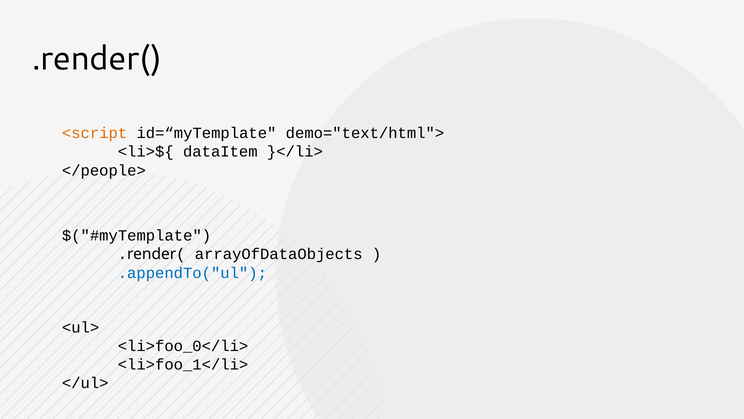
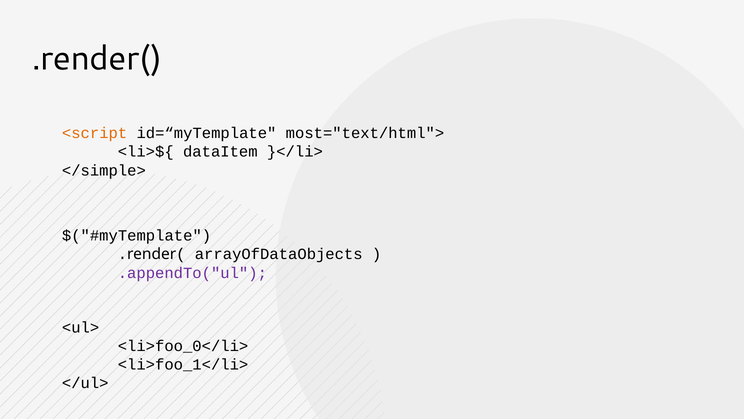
demo="text/html">: demo="text/html"> -> most="text/html"> (365, 133)
</people>: </people> -> </simple> (104, 170)
.appendTo("ul colour: blue -> purple (192, 273)
